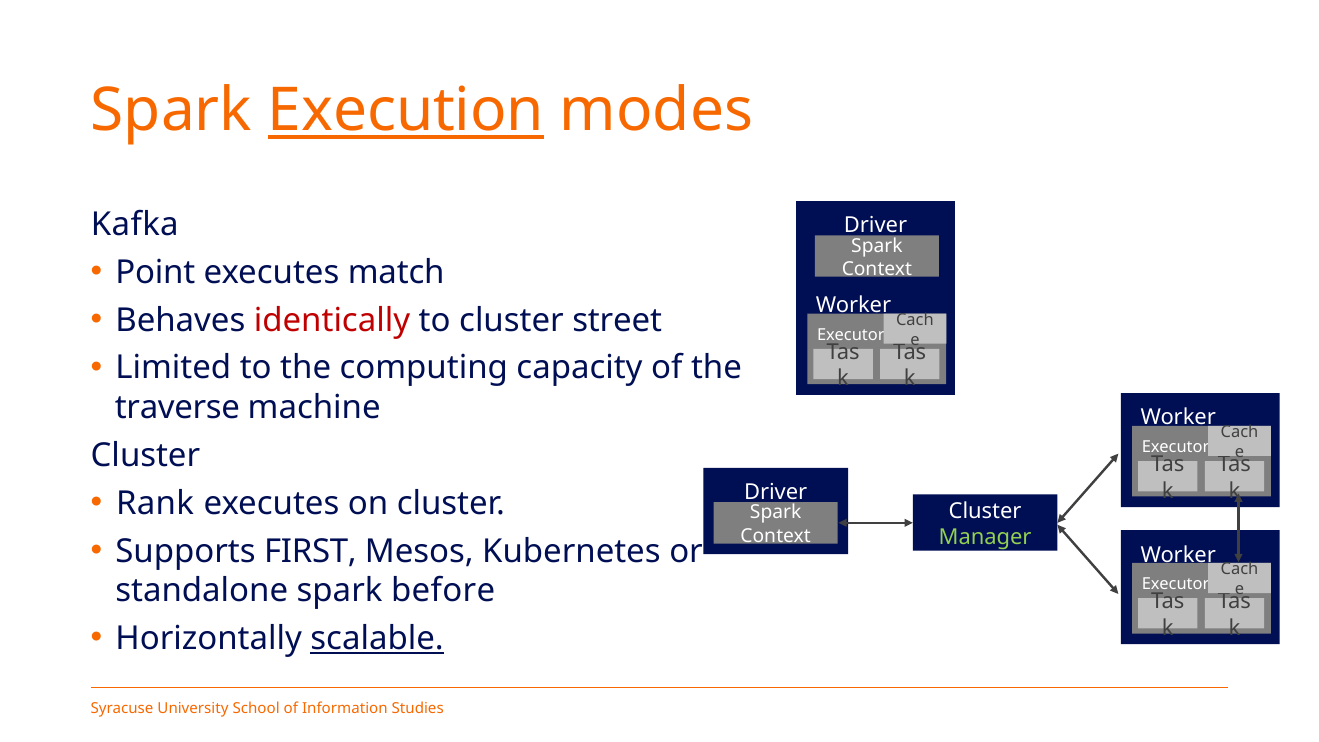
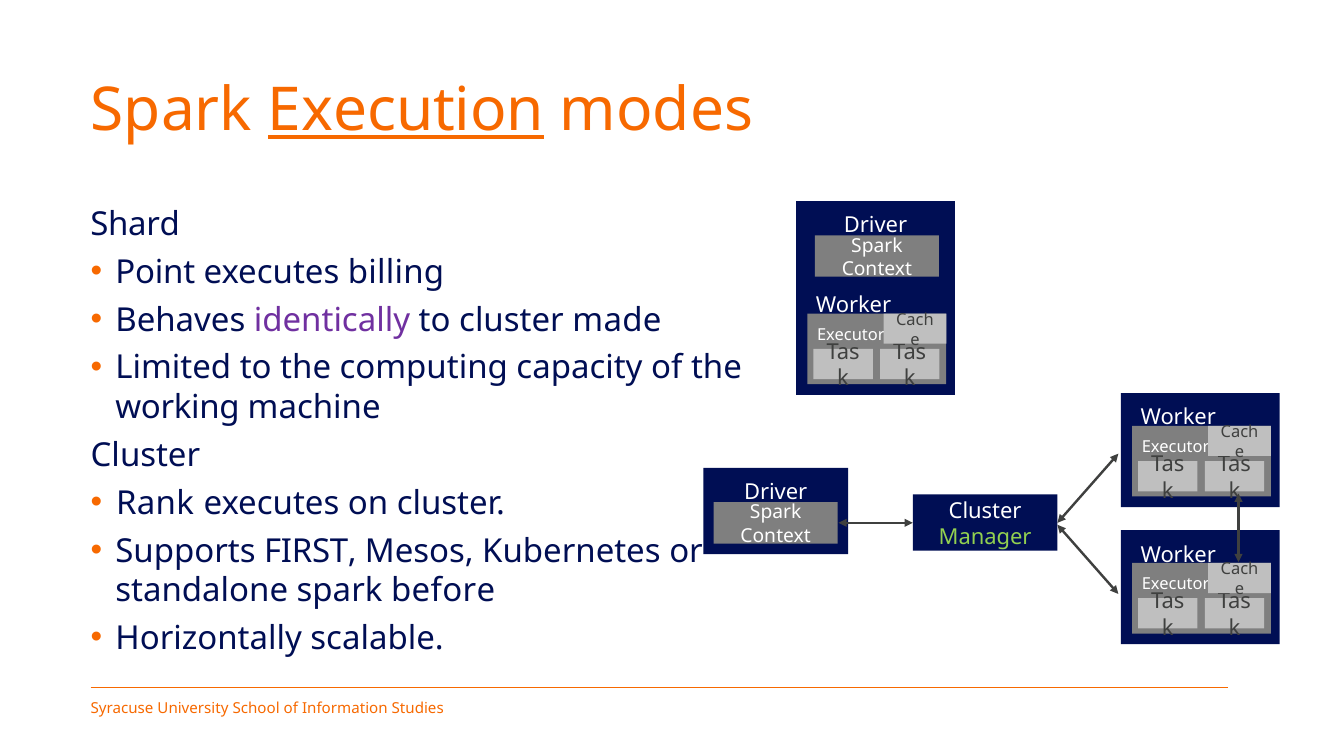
Kafka: Kafka -> Shard (135, 225)
match: match -> billing (396, 272)
identically colour: red -> purple (332, 320)
street: street -> made (617, 320)
traverse: traverse -> working (177, 408)
scalable underline: present -> none (377, 638)
